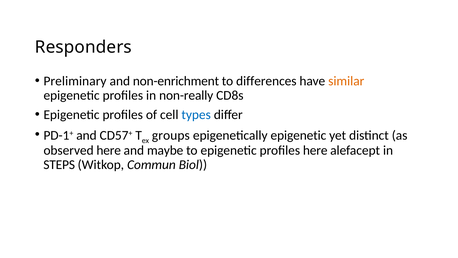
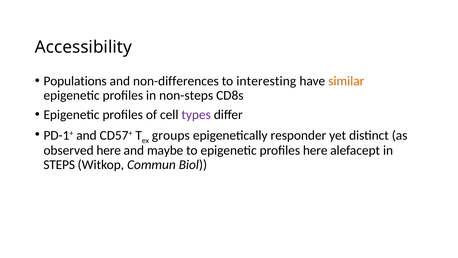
Responders: Responders -> Accessibility (83, 47)
Preliminary: Preliminary -> Populations (75, 81)
non-enrichment: non-enrichment -> non-differences (176, 81)
differences: differences -> interesting (266, 81)
non-really: non-really -> non-steps (186, 95)
types colour: blue -> purple (196, 115)
epigenetically epigenetic: epigenetic -> responder (298, 135)
